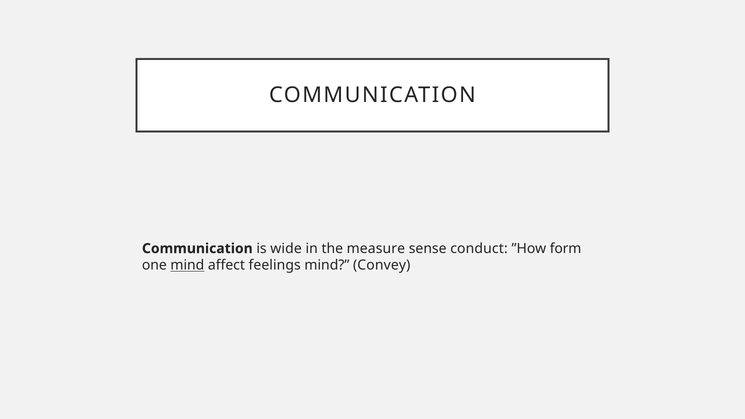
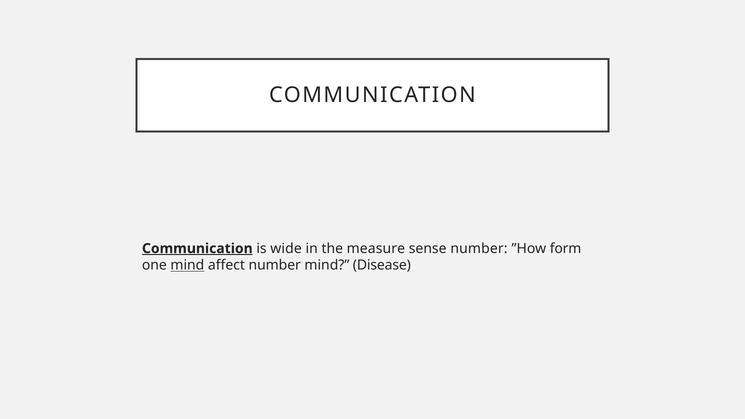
Communication underline: none -> present (197, 249)
sense conduct: conduct -> number (479, 249)
affect feelings: feelings -> number (275, 265)
Convey: Convey -> Disease (382, 265)
